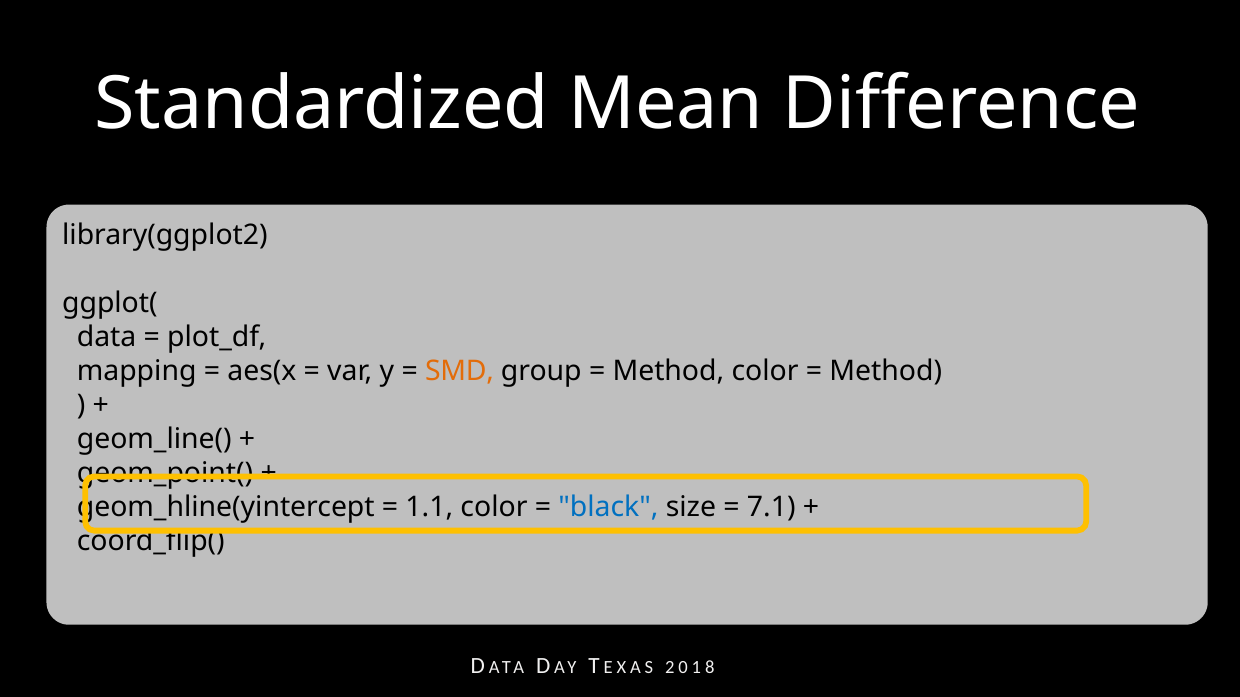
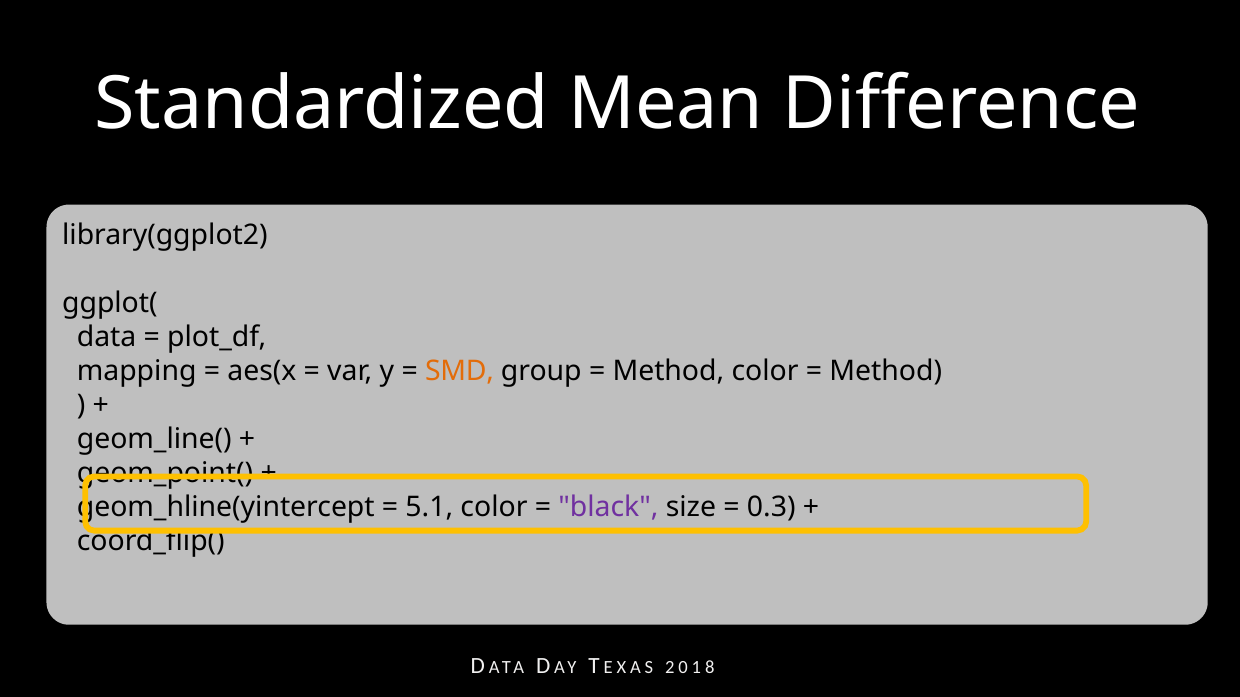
1.1: 1.1 -> 5.1 (429, 508)
black colour: blue -> purple (608, 508)
7.1: 7.1 -> 0.3 (771, 508)
